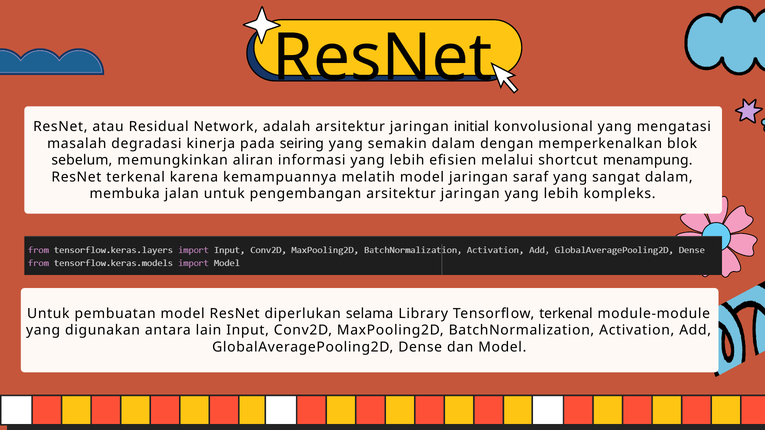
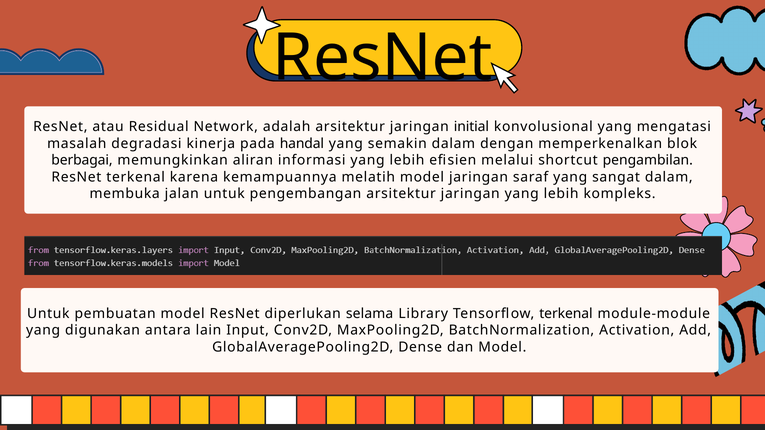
seiring: seiring -> handal (302, 144)
sebelum: sebelum -> berbagai (82, 160)
menampung: menampung -> pengambilan (648, 160)
